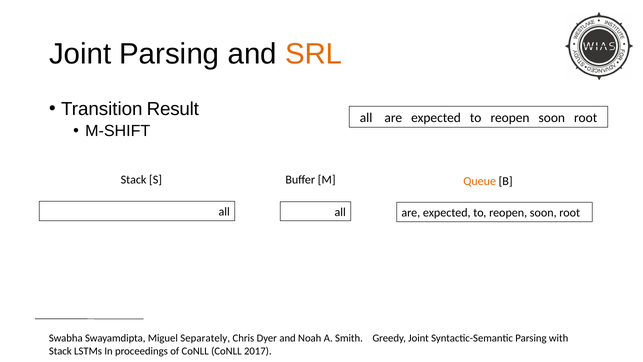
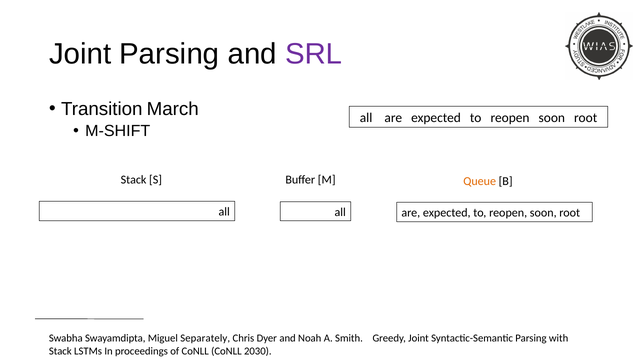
SRL colour: orange -> purple (314, 54)
Result: Result -> March (173, 109)
2017: 2017 -> 2030 (258, 351)
